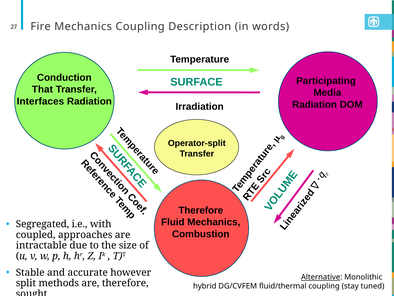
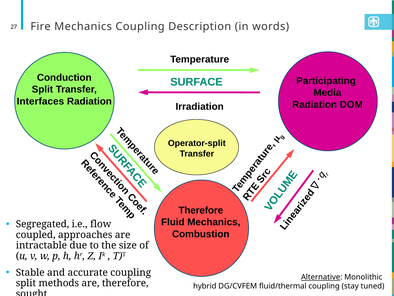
That: That -> Split (42, 89)
with: with -> flow (101, 224)
accurate however: however -> coupling (131, 272)
